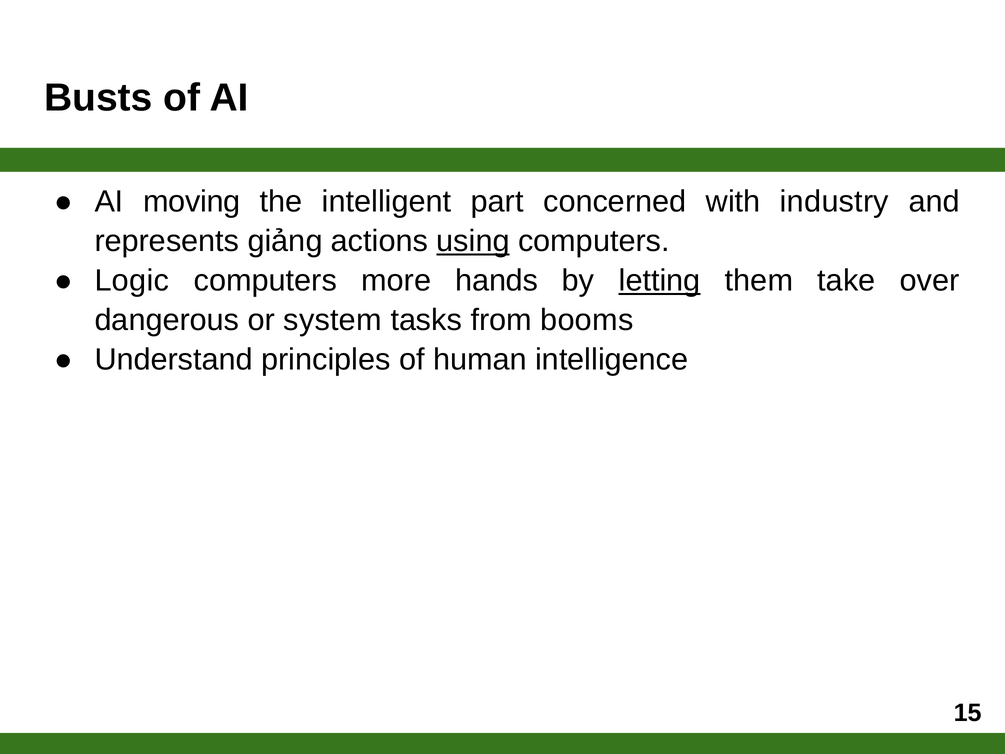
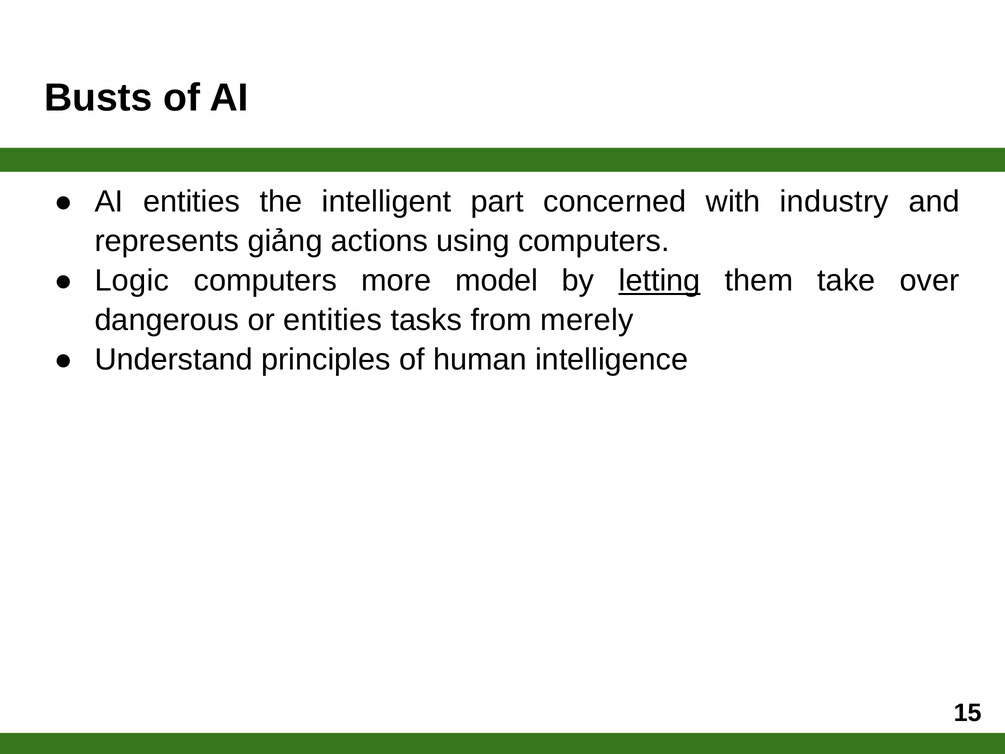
AI moving: moving -> entities (192, 202)
using underline: present -> none (473, 241)
hands: hands -> model (497, 281)
or system: system -> entities (333, 320)
booms: booms -> merely (587, 320)
